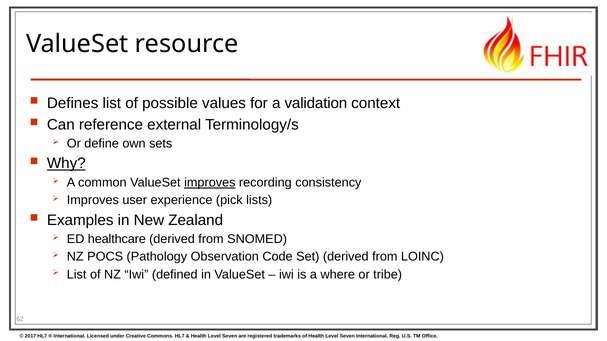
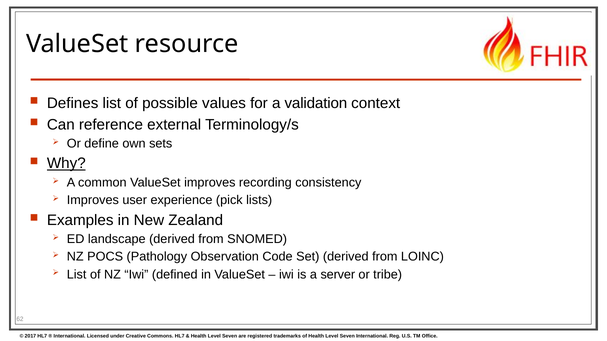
improves underline: present -> none (210, 183)
healthcare: healthcare -> landscape (117, 239)
where: where -> server (338, 275)
